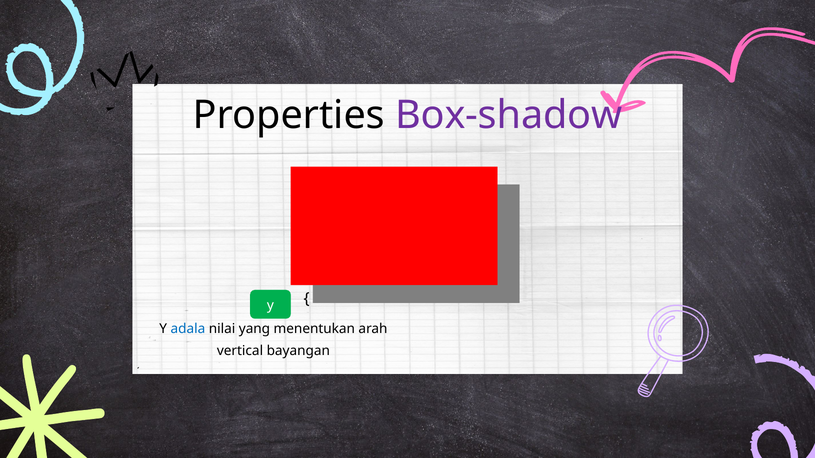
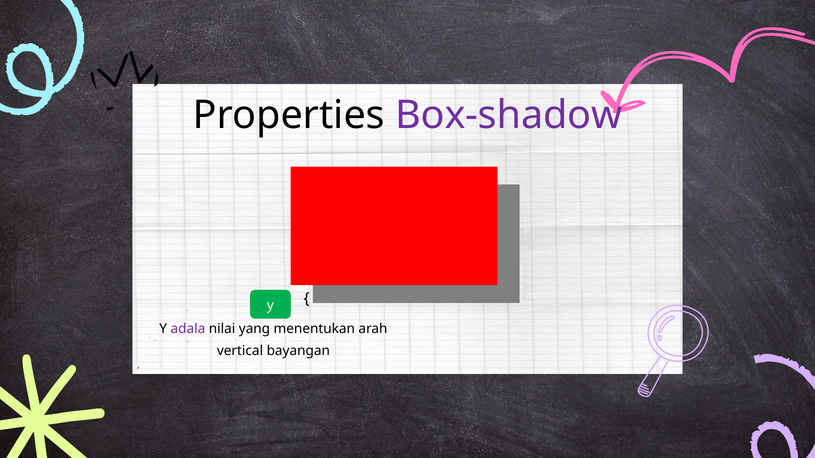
adala colour: blue -> purple (188, 329)
